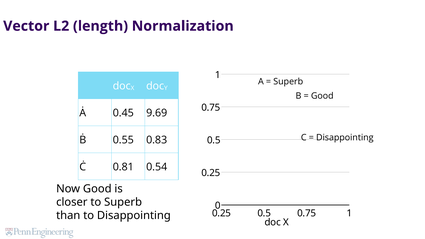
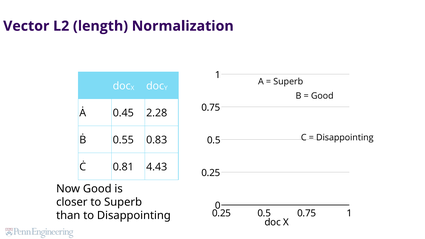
9.69: 9.69 -> 2.28 (157, 113)
0.54: 0.54 -> 4.43 (157, 167)
